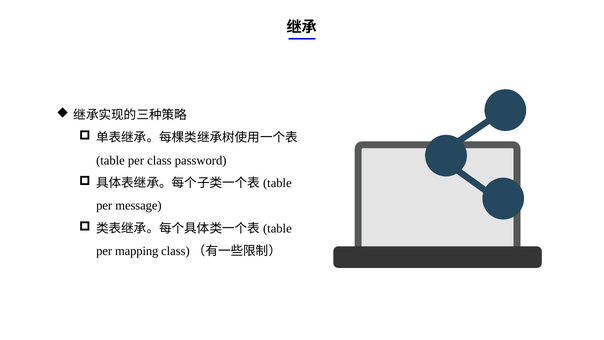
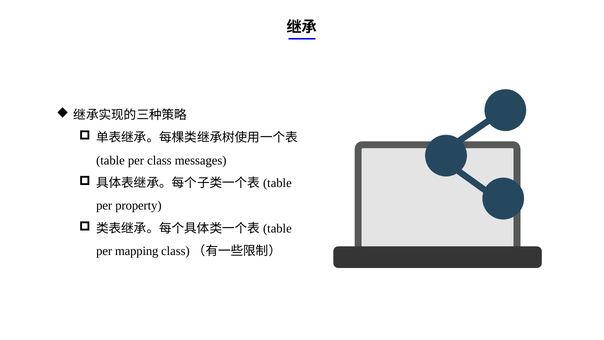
password: password -> messages (201, 160)
message: message -> property (138, 206)
